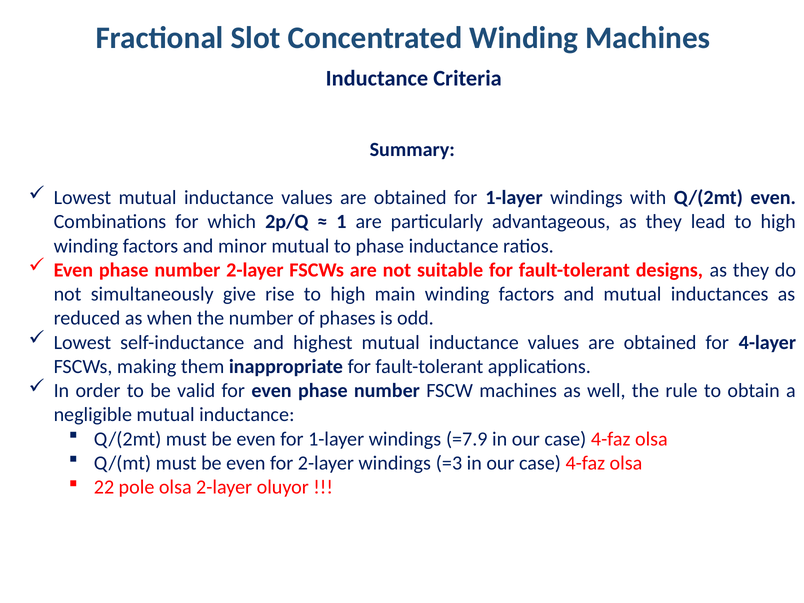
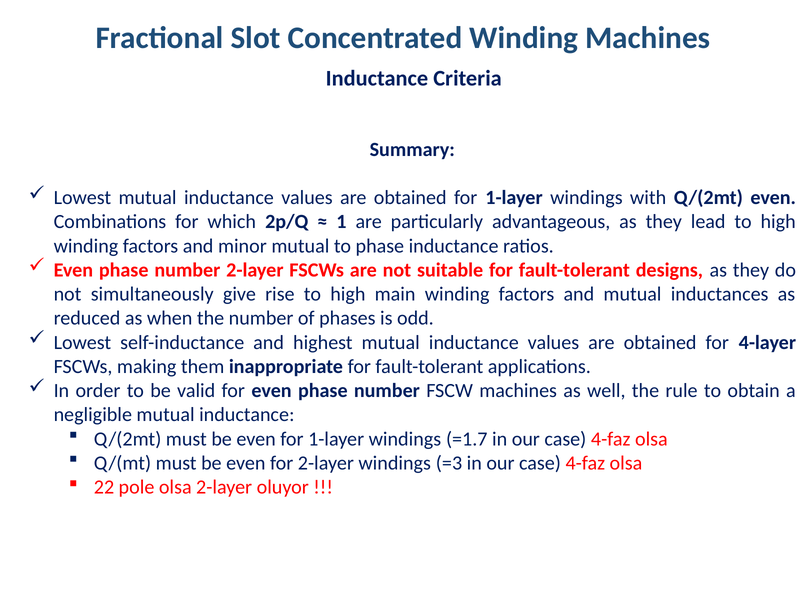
=7.9: =7.9 -> =1.7 (467, 439)
